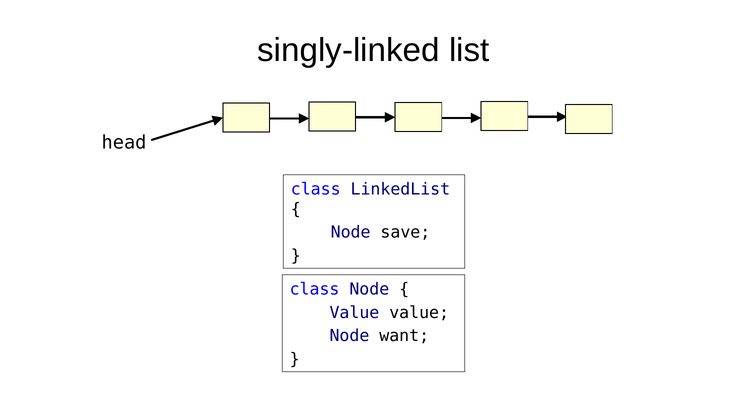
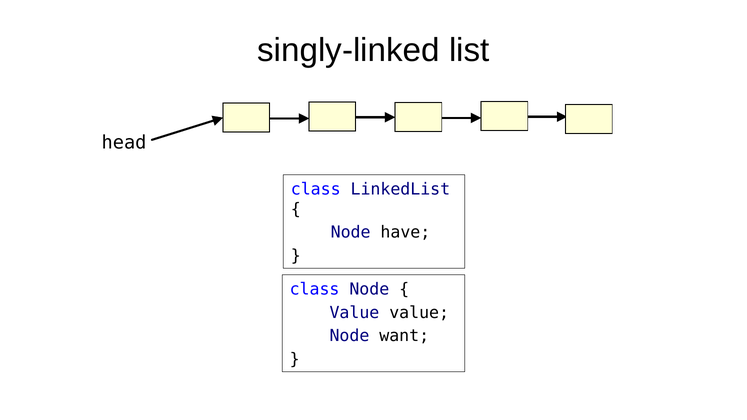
save: save -> have (405, 233)
